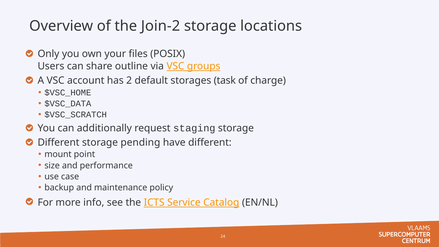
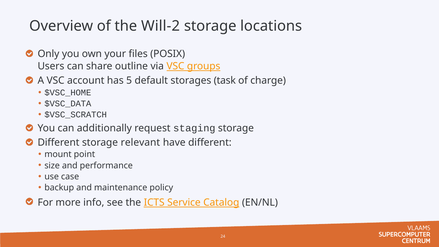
Join-2: Join-2 -> Will-2 (160, 26)
2: 2 -> 5 (129, 81)
pending: pending -> relevant (140, 142)
